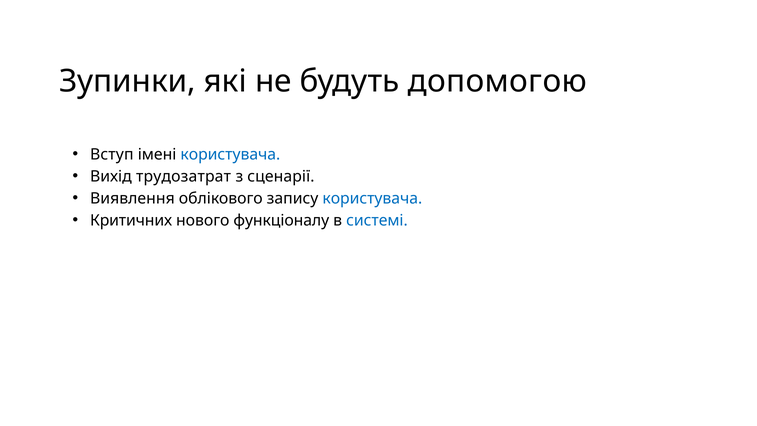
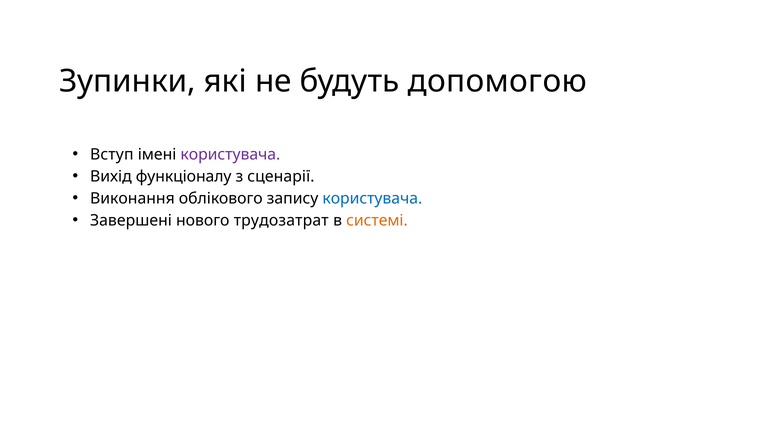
користувача colour: blue -> purple (230, 154)
трудозатрат: трудозатрат -> функціоналу (184, 176)
Виявлення: Виявлення -> Виконання (132, 198)
Критичних: Критичних -> Завершені (131, 220)
функціоналу: функціоналу -> трудозатрат (281, 220)
системі colour: blue -> orange (377, 220)
